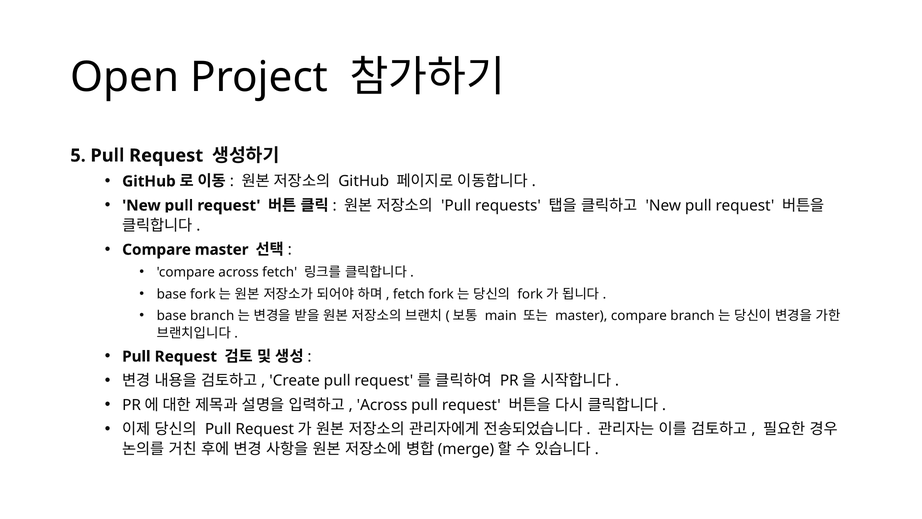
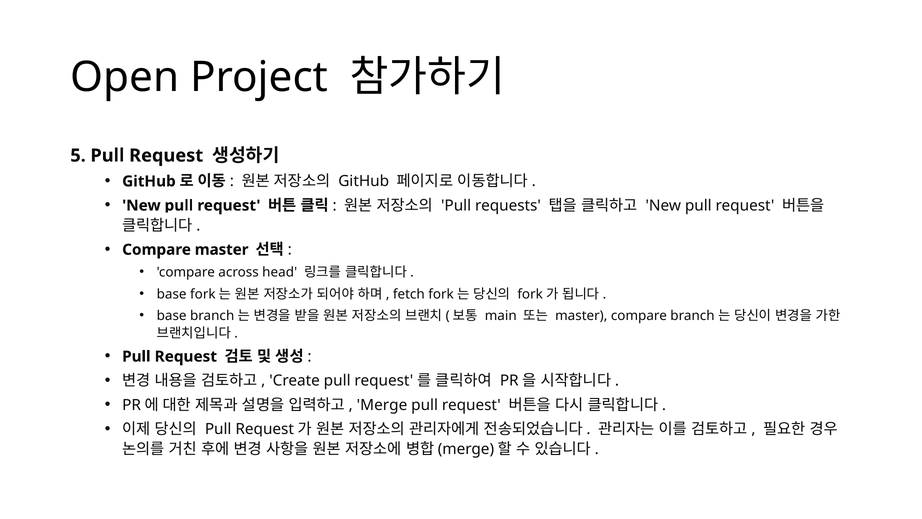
across fetch: fetch -> head (280, 272)
Across: Across -> Merge (382, 405)
